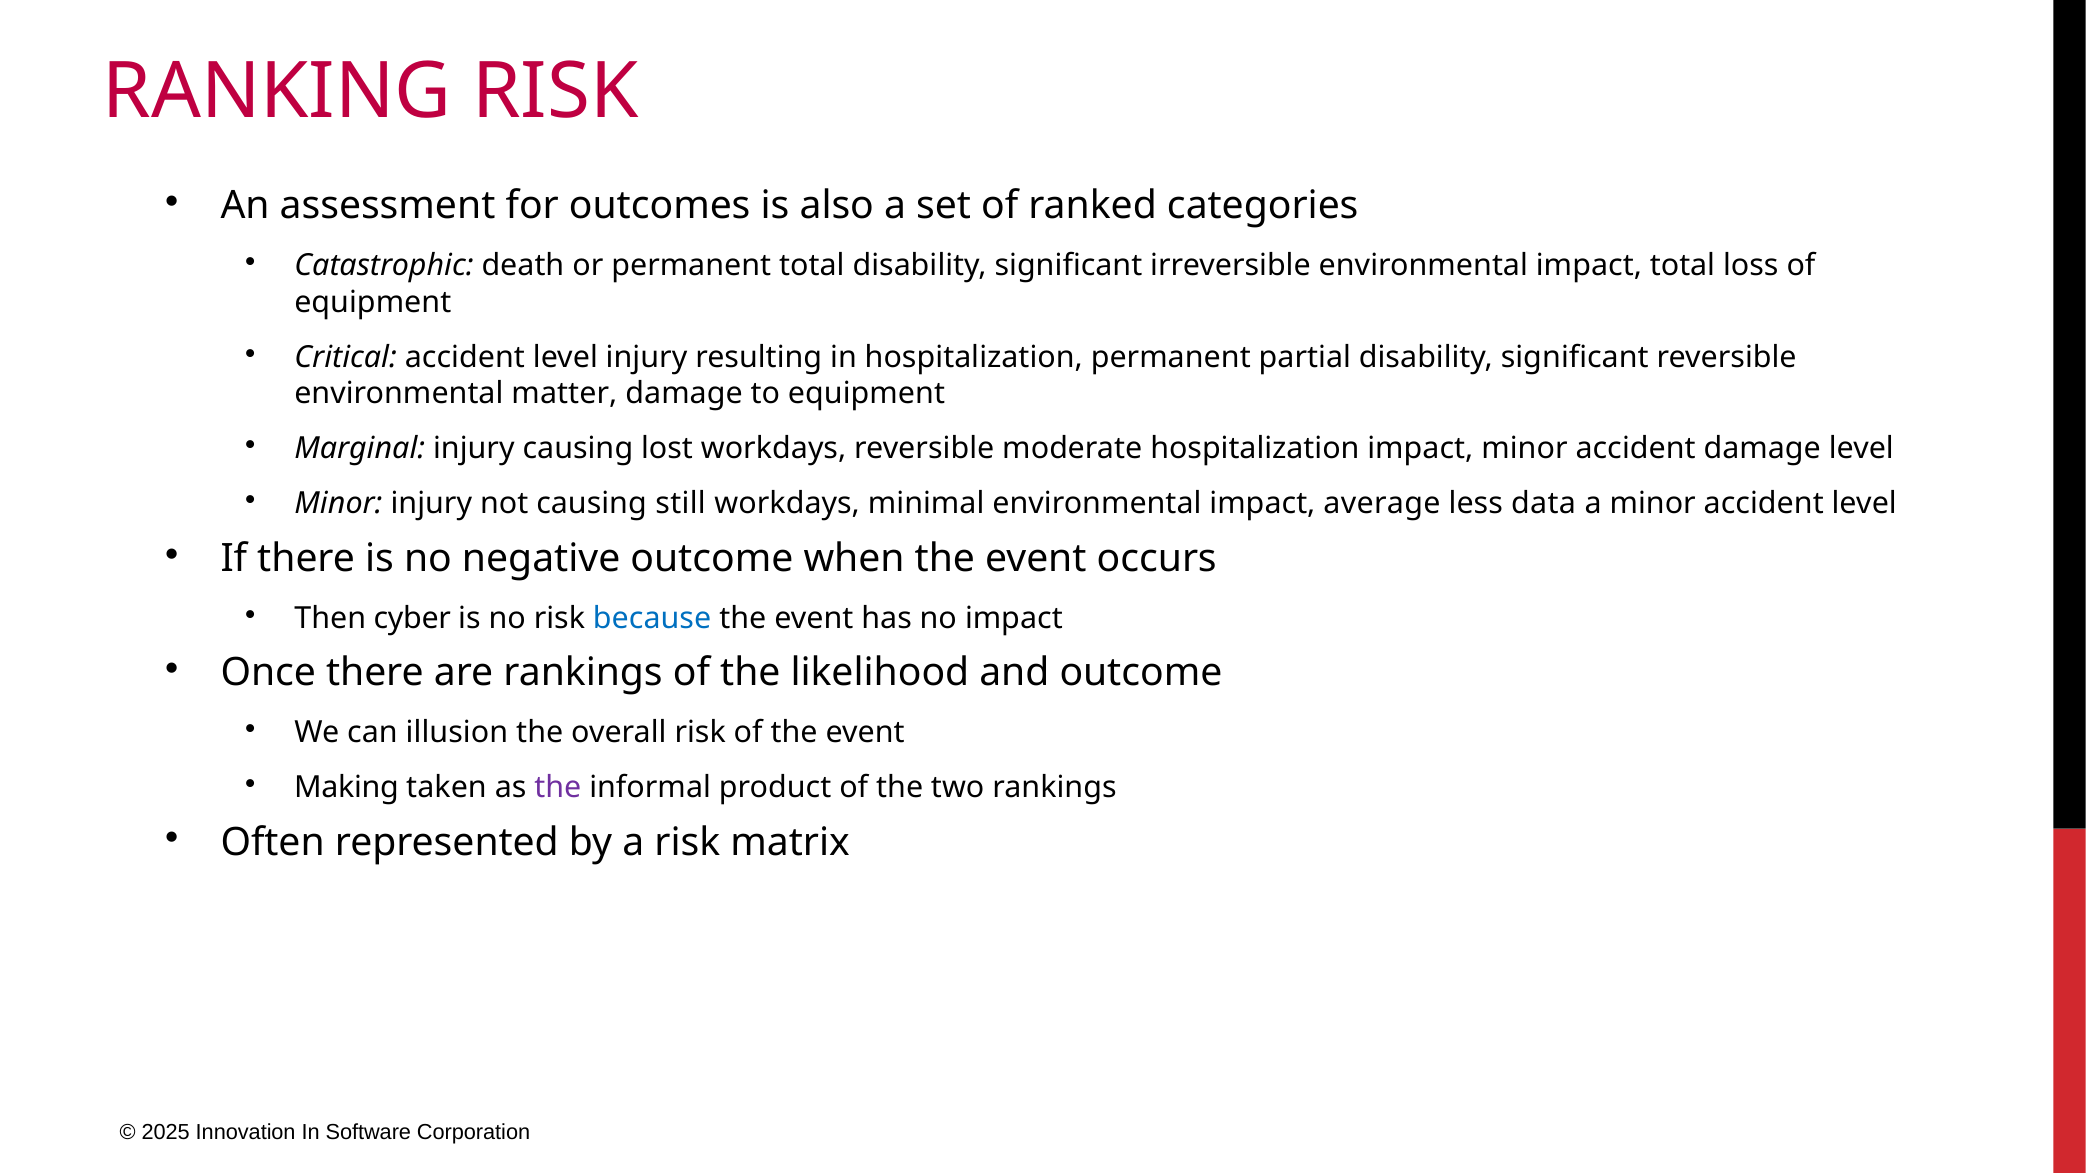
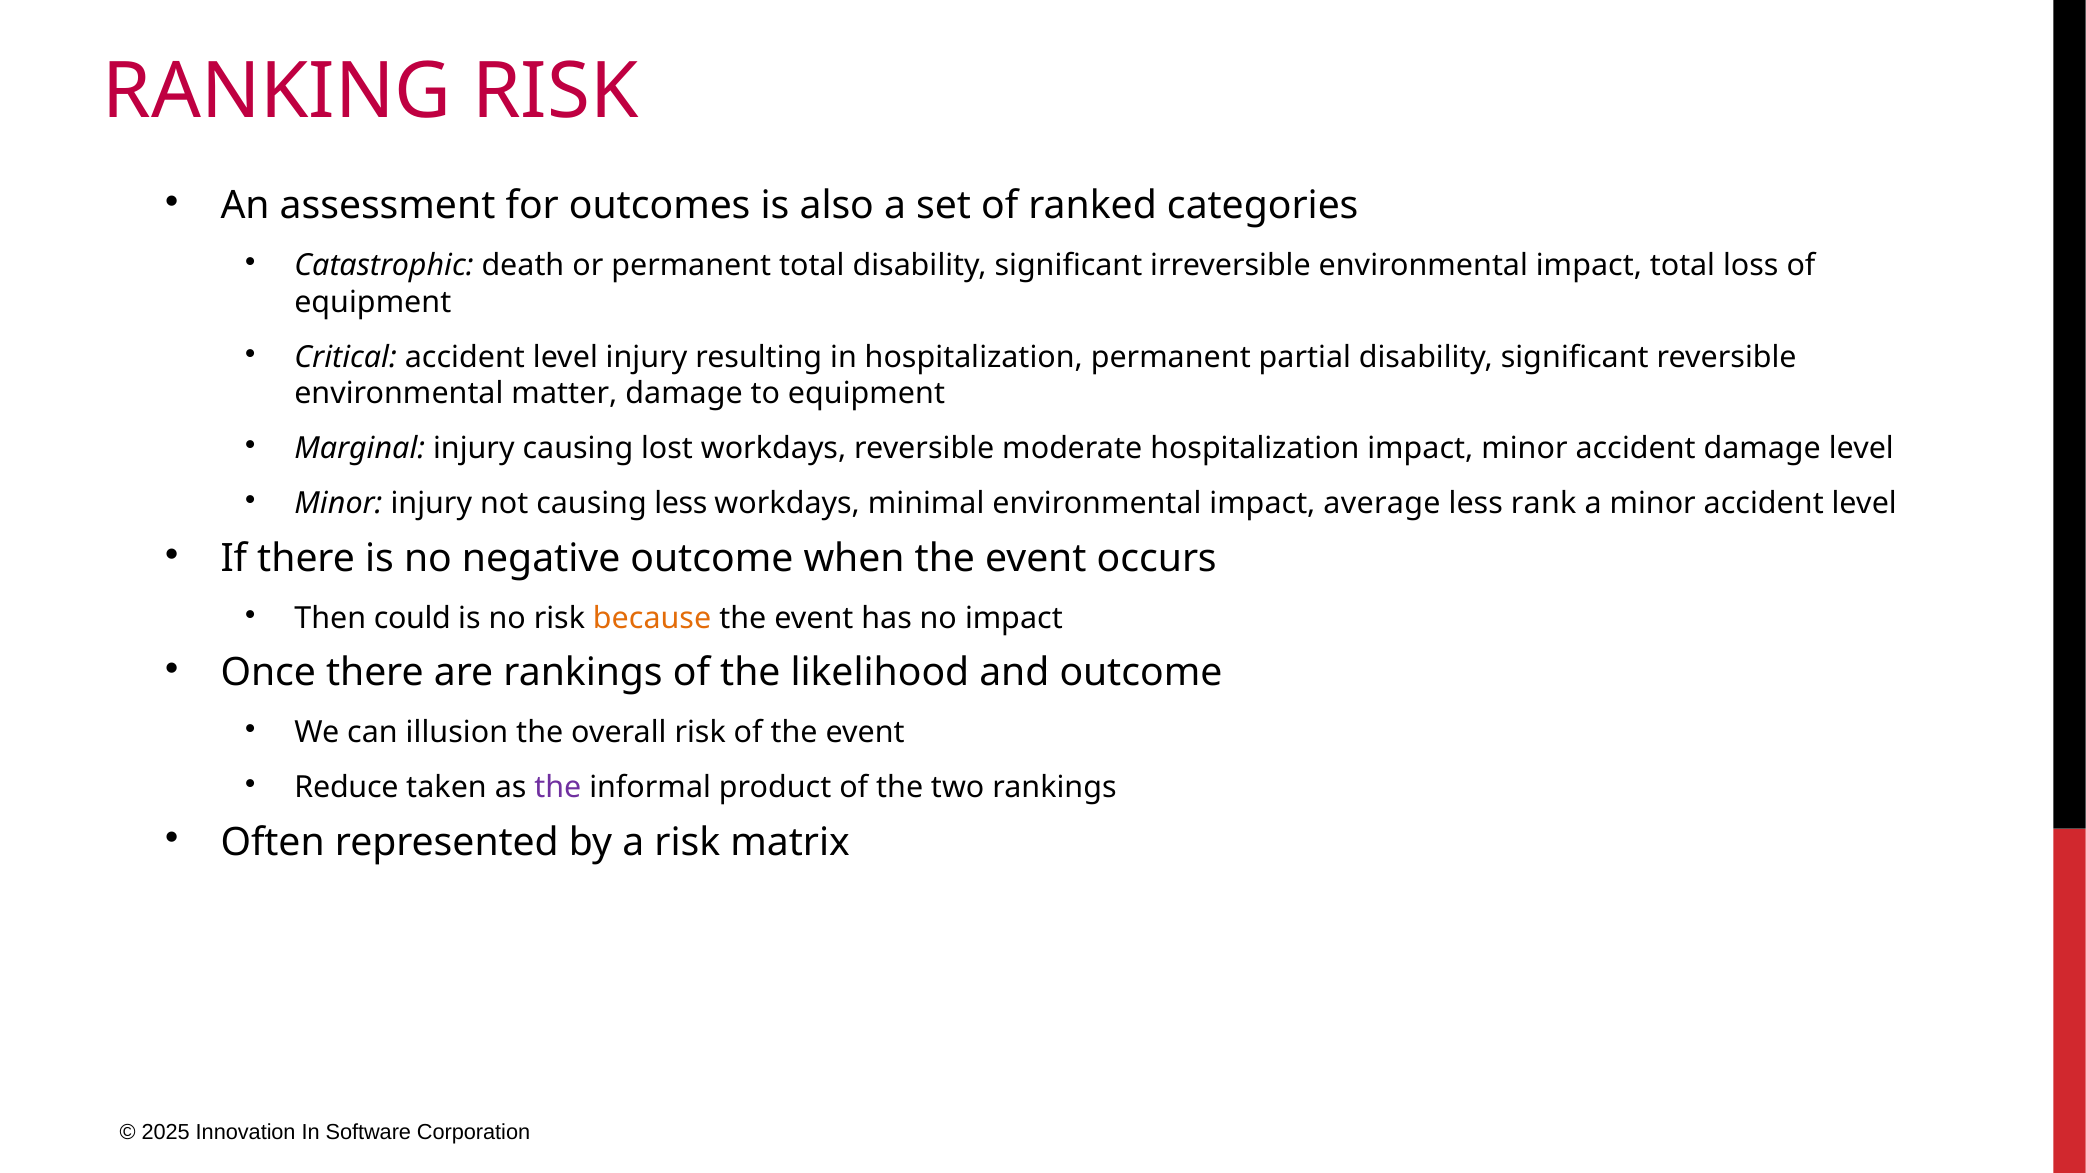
causing still: still -> less (681, 504)
data: data -> rank (1544, 504)
cyber: cyber -> could (412, 618)
because colour: blue -> orange (652, 618)
Making: Making -> Reduce (346, 788)
